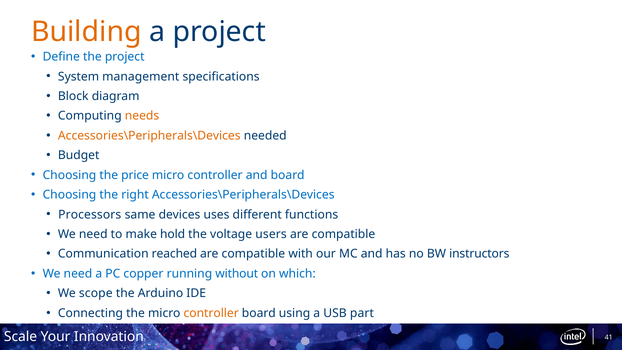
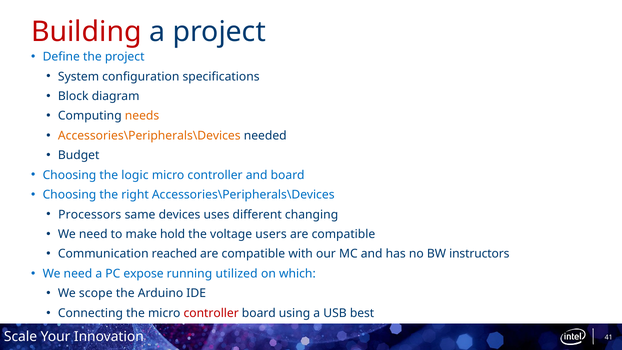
Building colour: orange -> red (86, 32)
management: management -> configuration (141, 77)
price: price -> logic (135, 175)
functions: functions -> changing (312, 214)
copper: copper -> expose (144, 274)
without: without -> utilized (237, 274)
controller colour: orange -> red (211, 313)
part: part -> best (362, 313)
